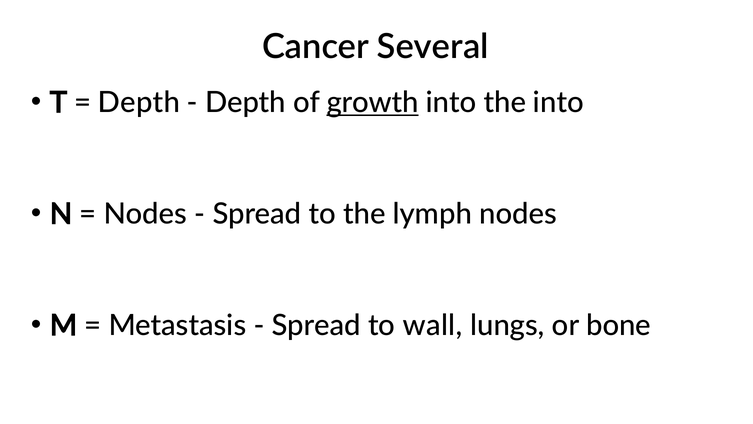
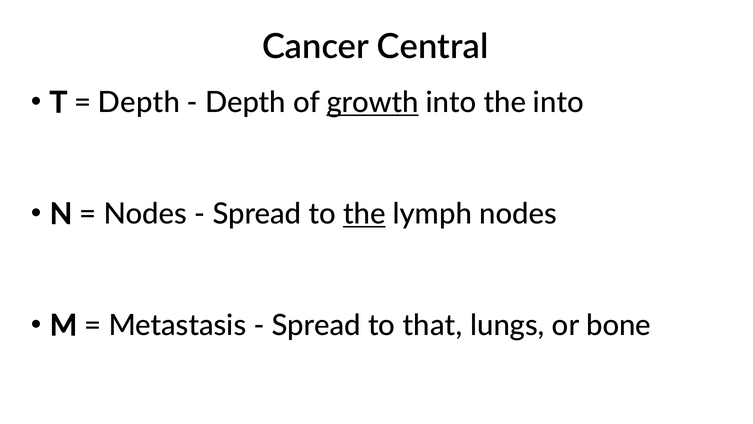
Several: Several -> Central (433, 47)
the underline: none -> present (364, 214)
wall: wall -> that (433, 325)
